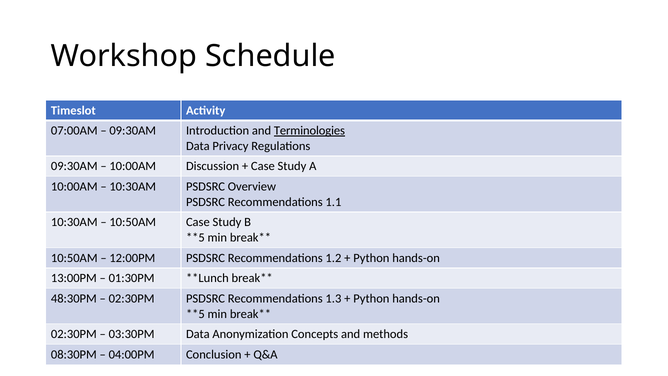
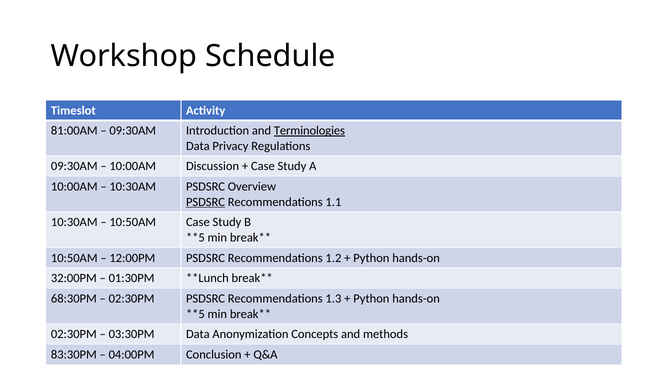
07:00AM: 07:00AM -> 81:00AM (74, 131)
PSDSRC underline: none -> present (206, 202)
13:00PM: 13:00PM -> 32:00PM (74, 278)
48:30PM: 48:30PM -> 68:30PM (74, 298)
08:30PM: 08:30PM -> 83:30PM (74, 354)
